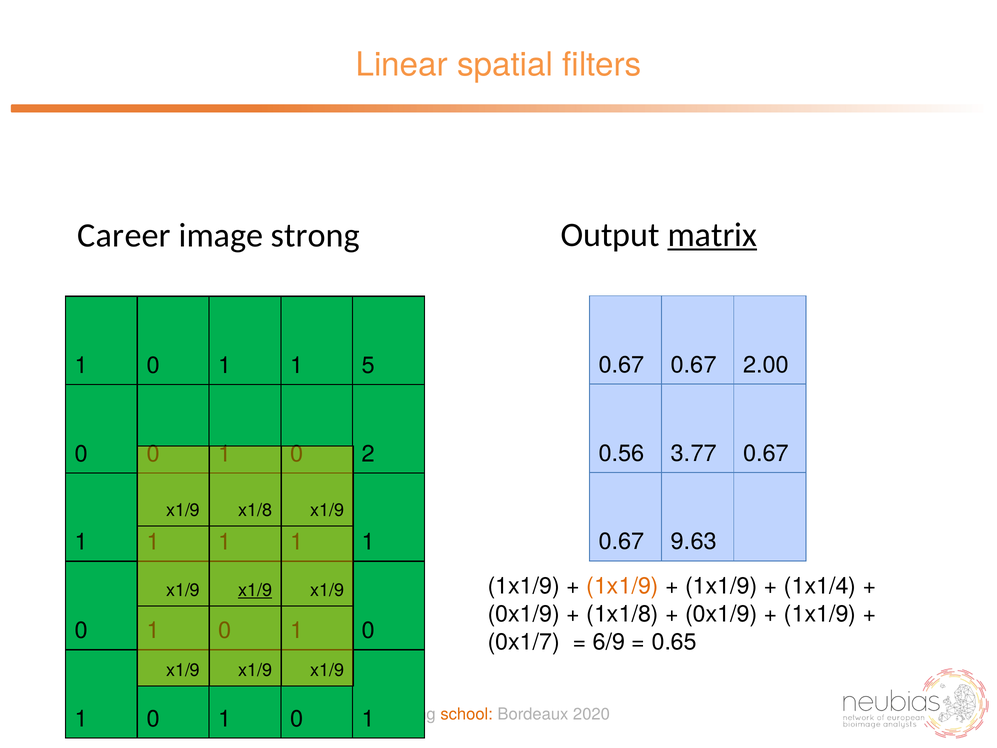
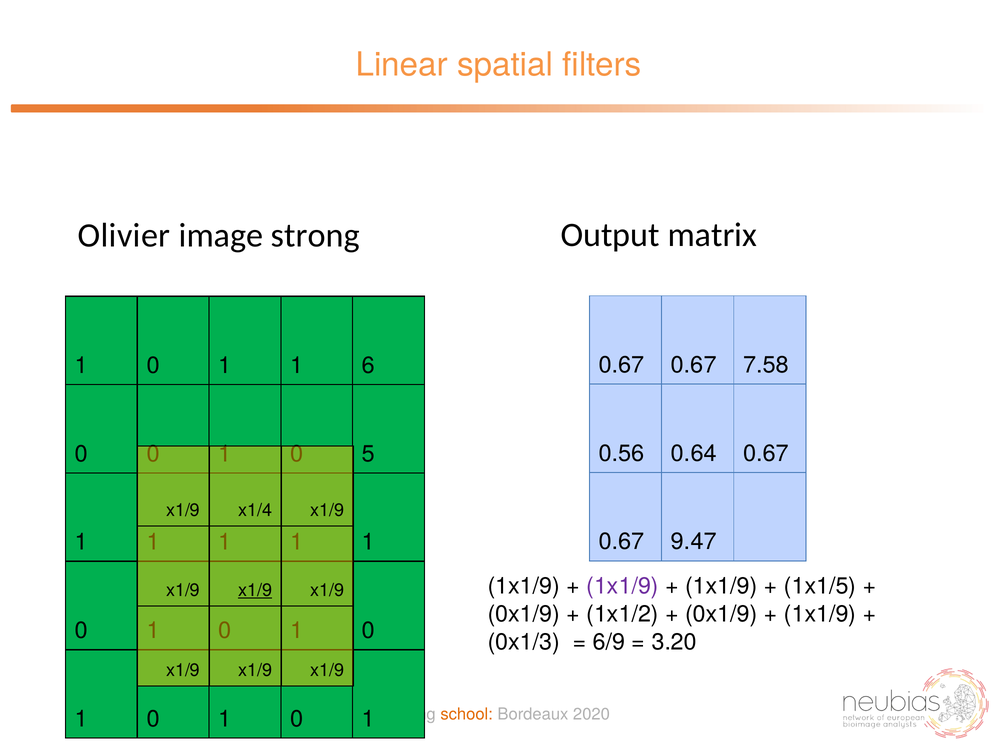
matrix underline: present -> none (712, 235)
Career: Career -> Olivier (124, 235)
2.00: 2.00 -> 7.58 (766, 365)
5: 5 -> 6 (369, 365)
3.77: 3.77 -> 0.64 (694, 453)
2: 2 -> 5 (369, 454)
x1/8: x1/8 -> x1/4 (255, 510)
9.63: 9.63 -> 9.47 (694, 542)
1x1/9 colour: orange -> purple (623, 586)
1x1/4: 1x1/4 -> 1x1/5 (820, 586)
1x1/8: 1x1/8 -> 1x1/2 (623, 614)
0x1/7: 0x1/7 -> 0x1/3 (524, 642)
0.65: 0.65 -> 3.20 (674, 642)
